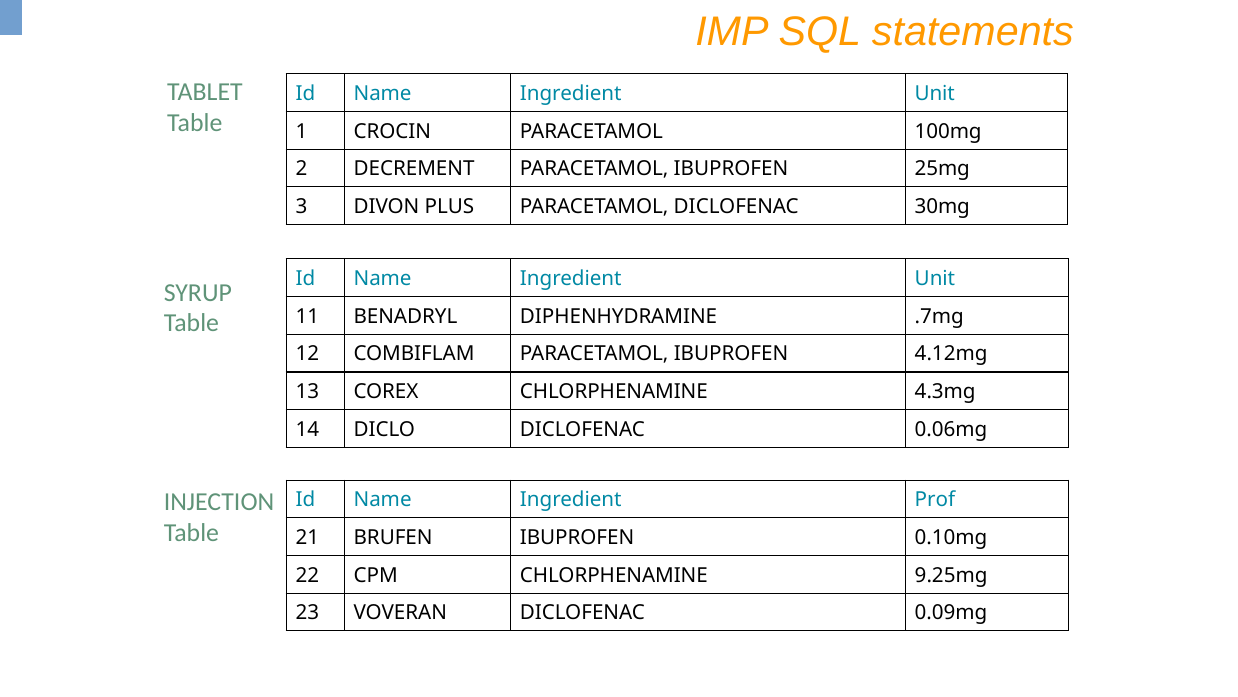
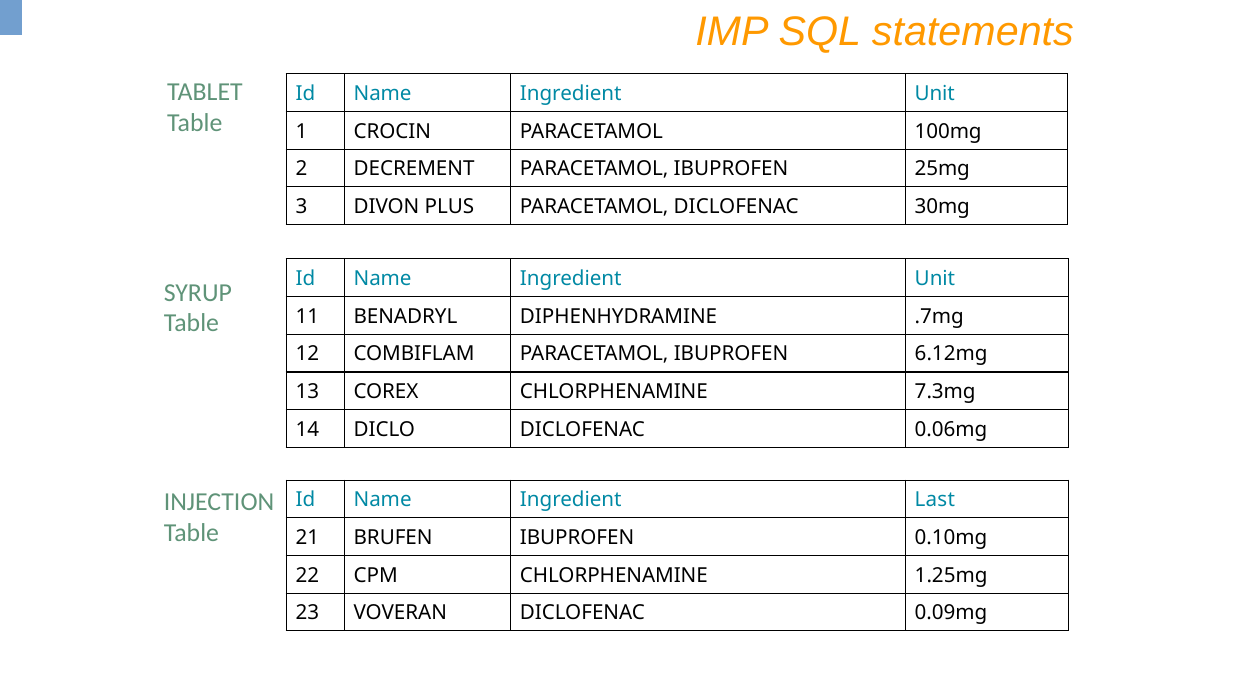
4.12mg: 4.12mg -> 6.12mg (951, 354)
4.3mg: 4.3mg -> 7.3mg (945, 391)
Prof: Prof -> Last (935, 500)
9.25mg: 9.25mg -> 1.25mg (951, 575)
